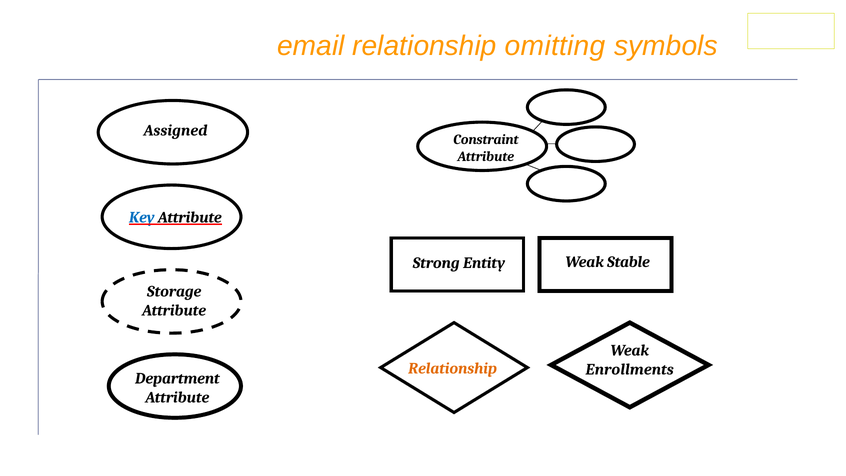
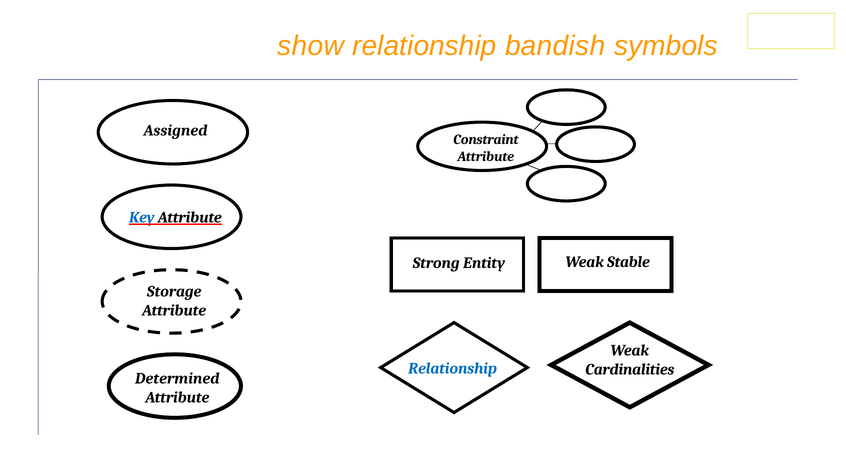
email: email -> show (311, 46)
omitting: omitting -> bandish (555, 46)
Relationship colour: orange -> blue (453, 368)
Enrollments: Enrollments -> Cardinalities (630, 369)
Department: Department -> Determined (177, 378)
